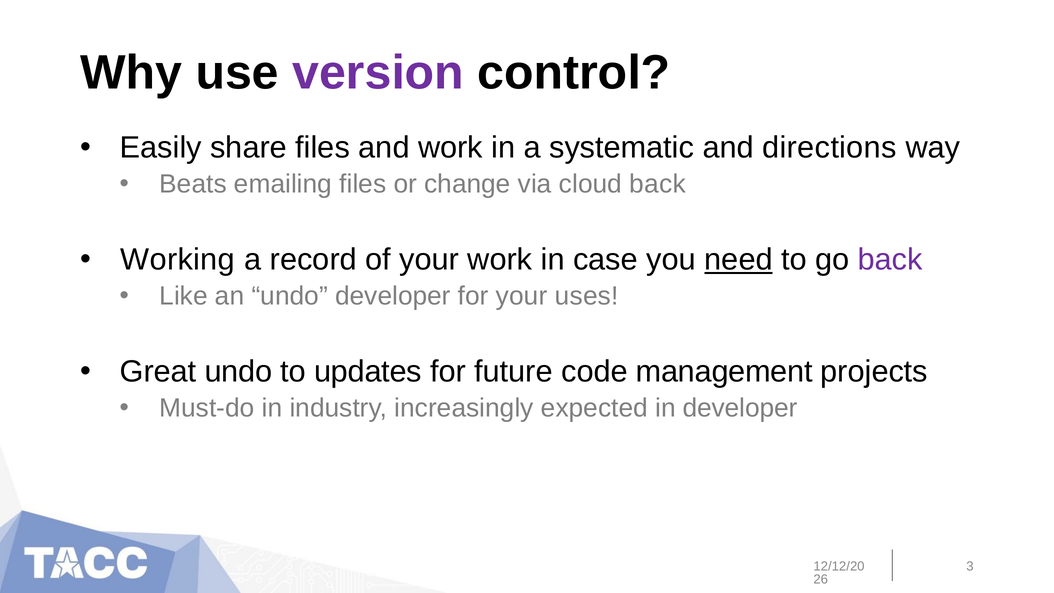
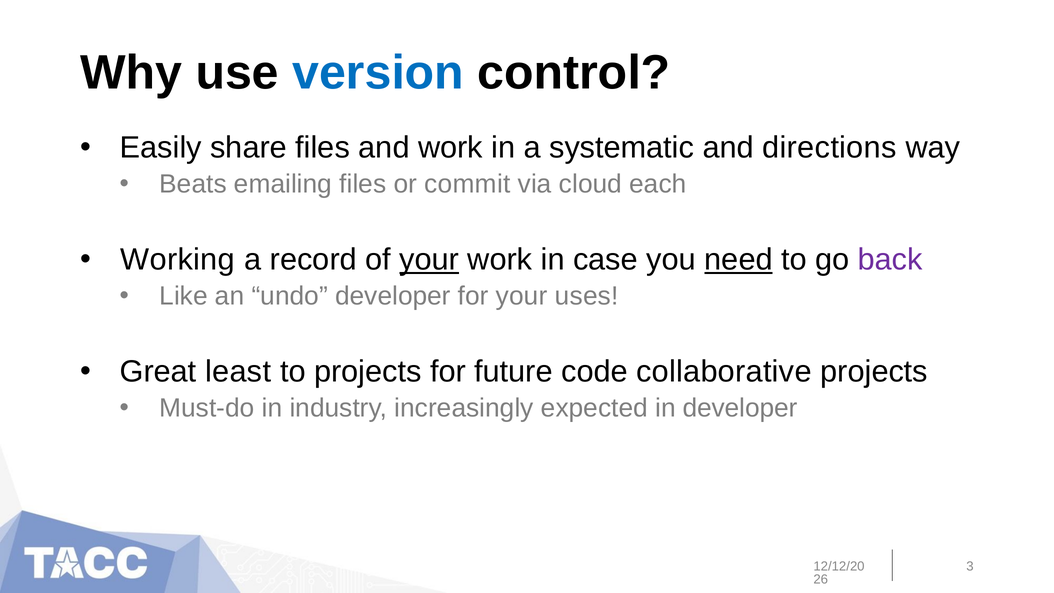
version colour: purple -> blue (378, 73)
change: change -> commit (467, 184)
cloud back: back -> each (658, 184)
your underline: none -> present (429, 260)
Great undo: undo -> least (238, 372)
to updates: updates -> projects (368, 372)
management: management -> collaborative (724, 372)
